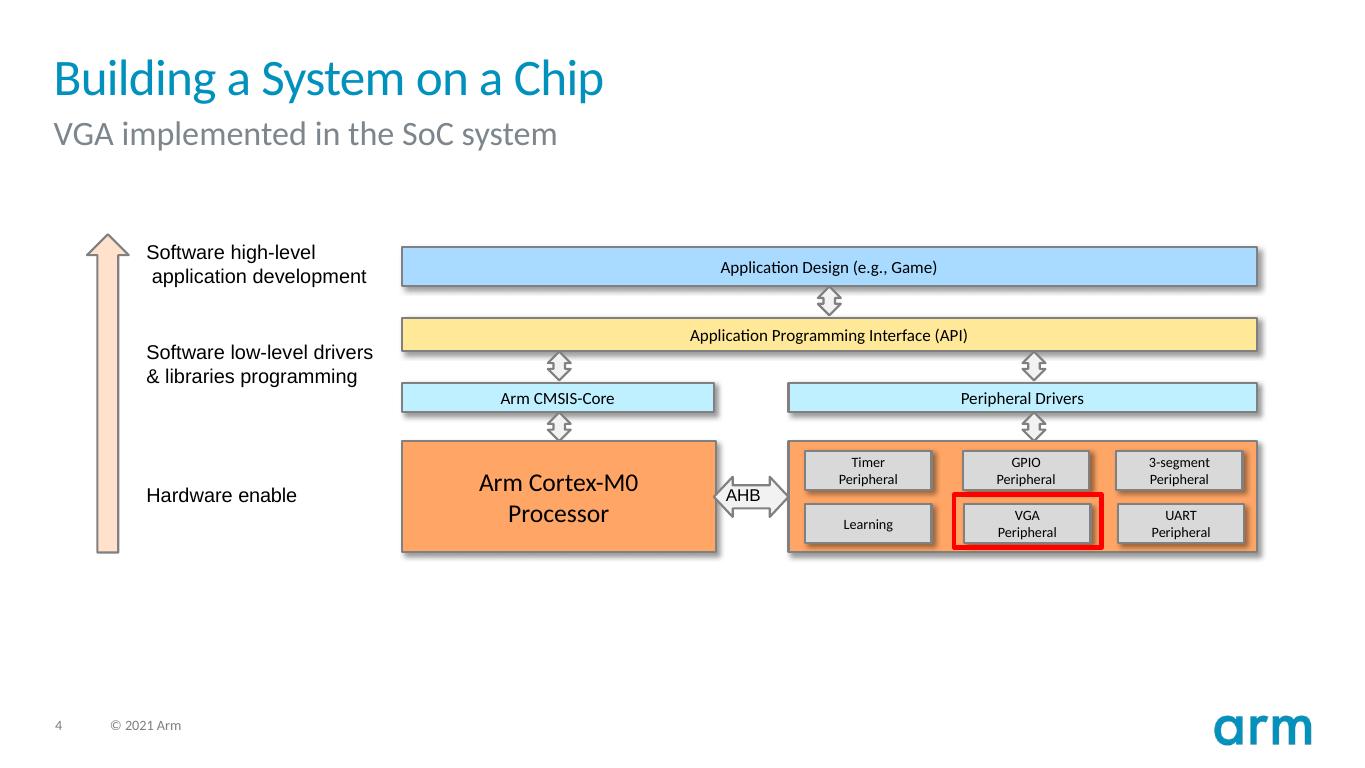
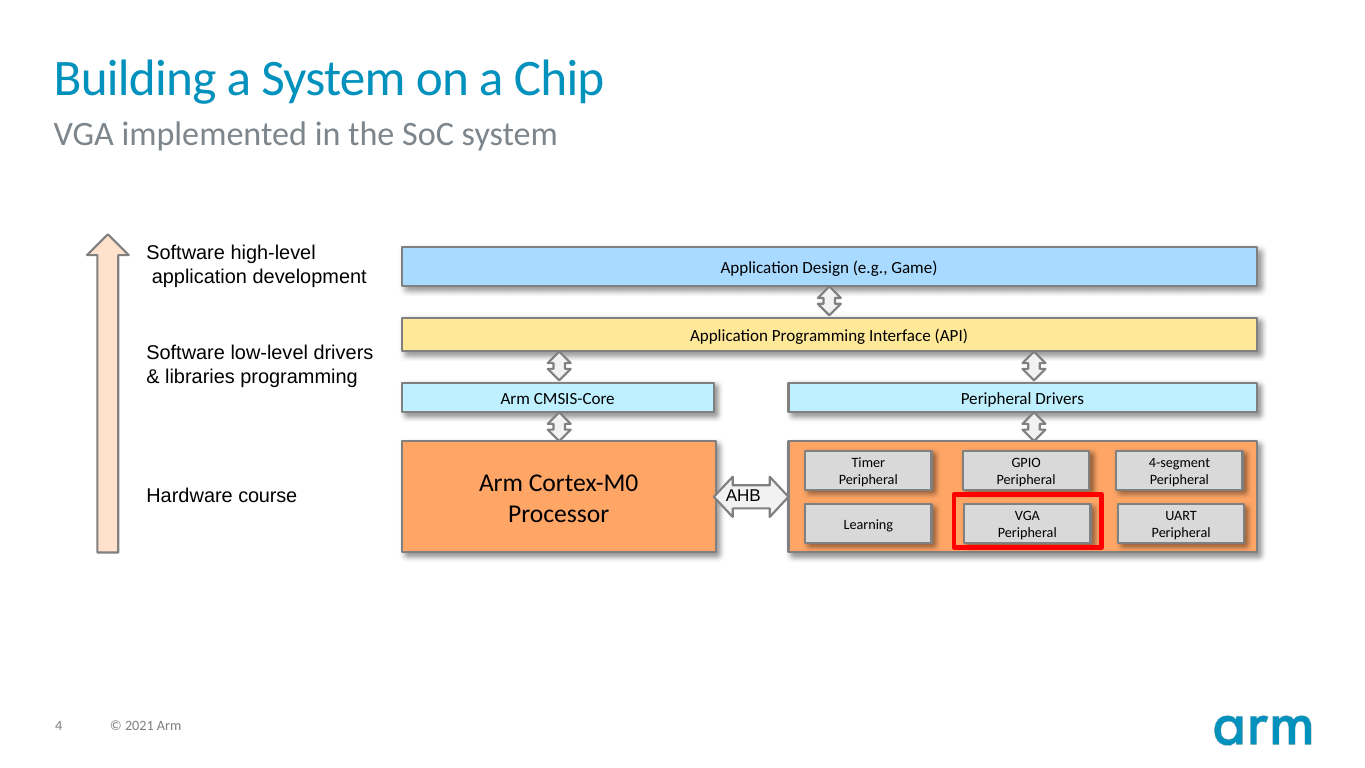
3-segment: 3-segment -> 4-segment (1179, 463)
enable: enable -> course (268, 495)
